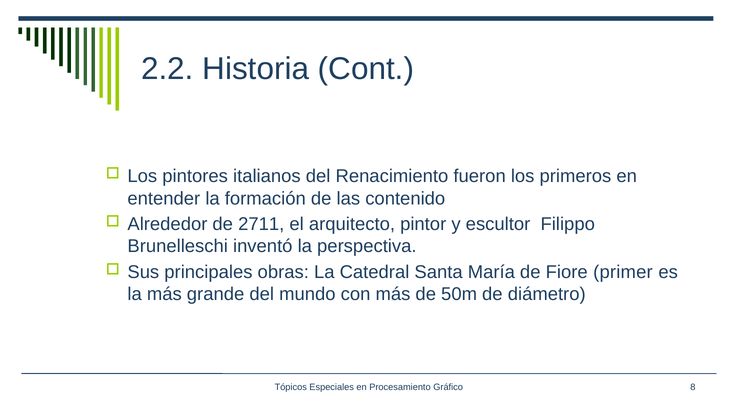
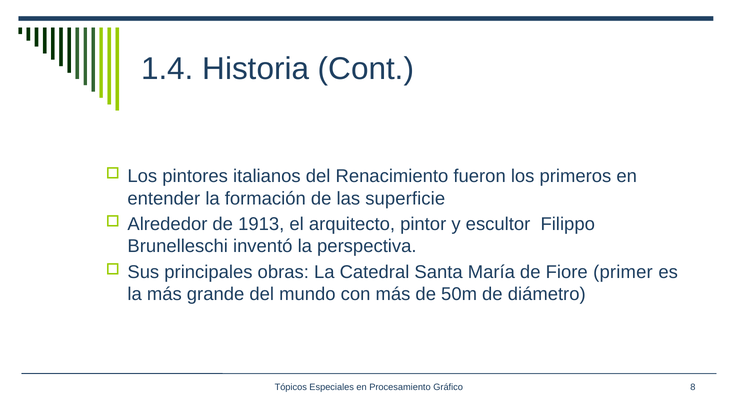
2.2: 2.2 -> 1.4 (167, 69)
contenido: contenido -> superficie (405, 199)
2711: 2711 -> 1913 (261, 224)
